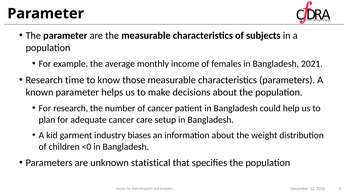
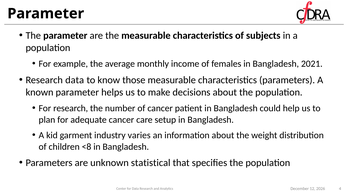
Research time: time -> data (75, 80)
biases: biases -> varies (139, 135)
<0: <0 -> <8 (87, 147)
